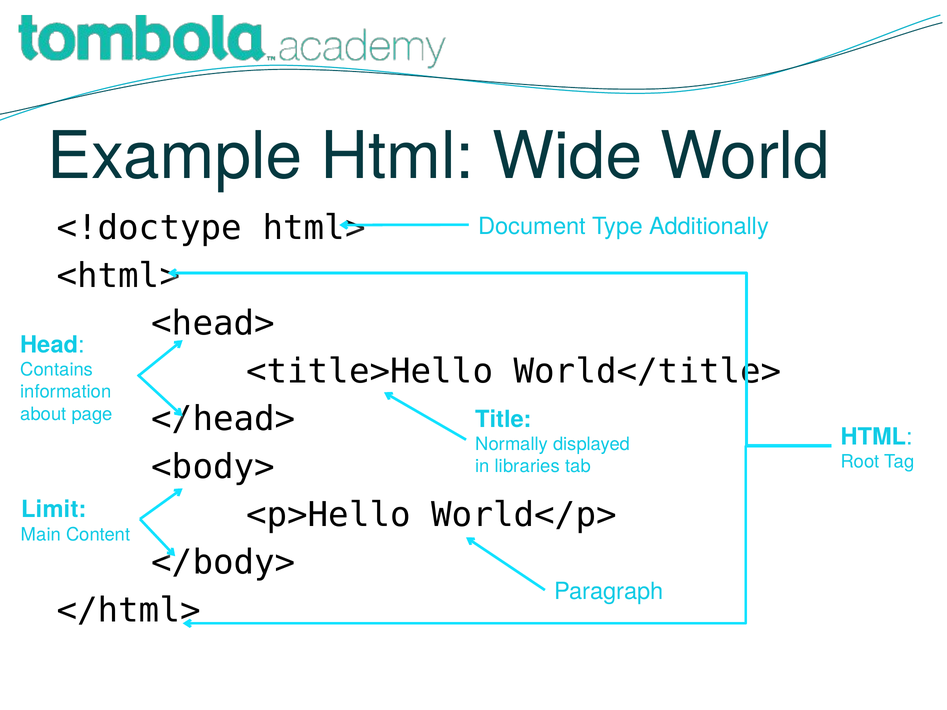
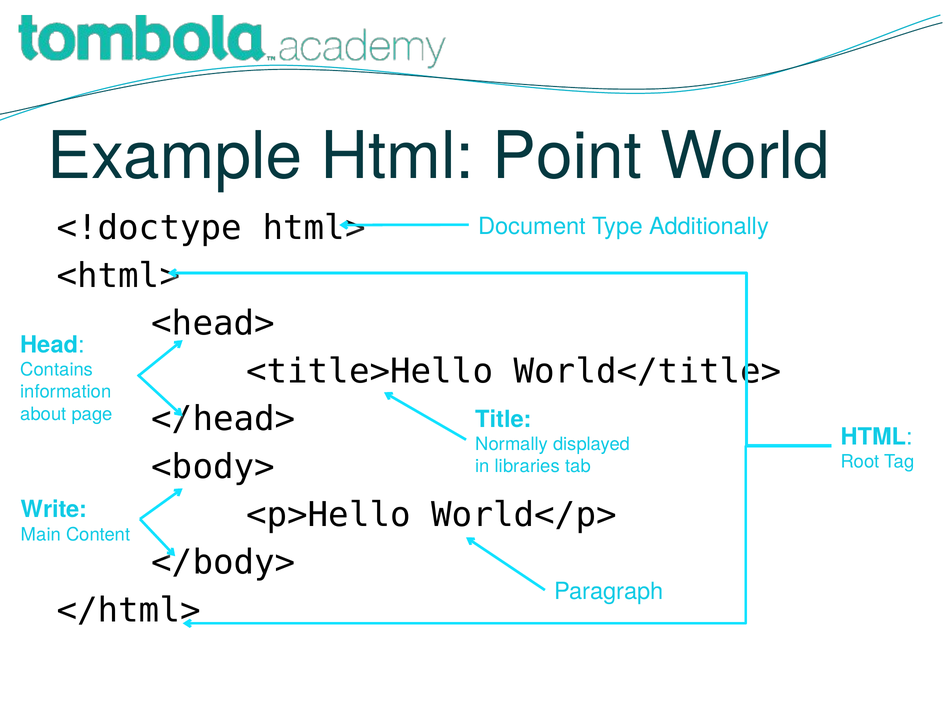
Wide: Wide -> Point (567, 156)
Limit: Limit -> Write (54, 510)
